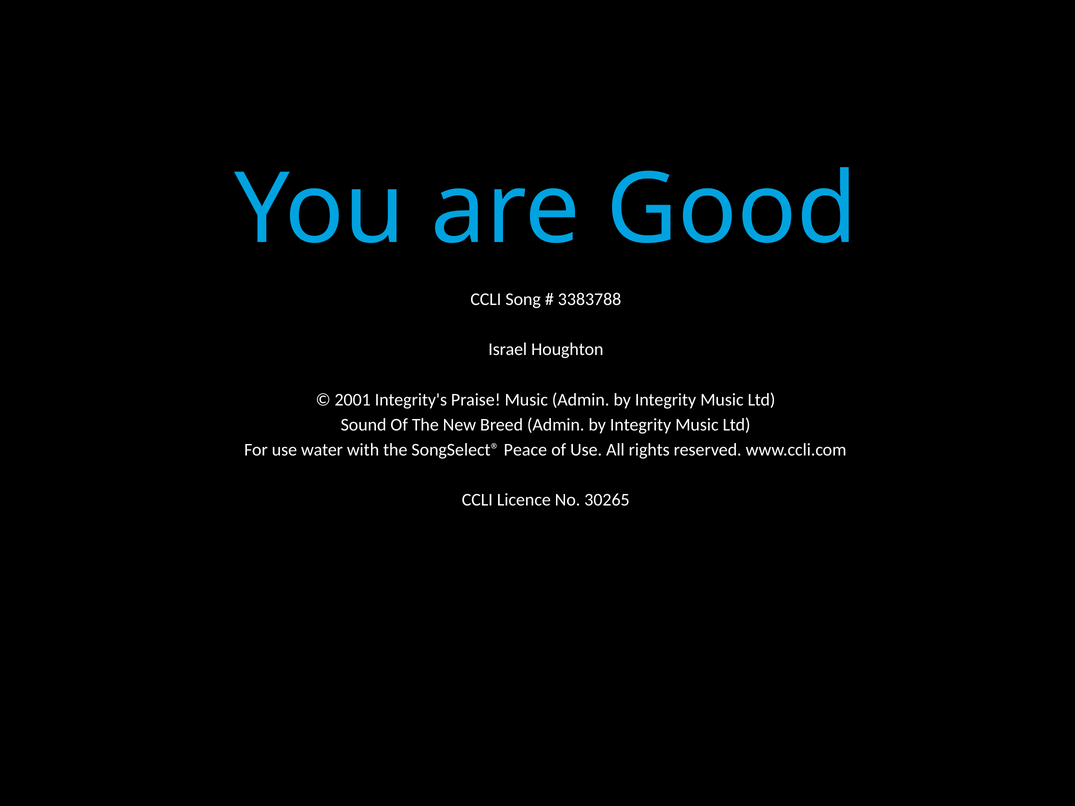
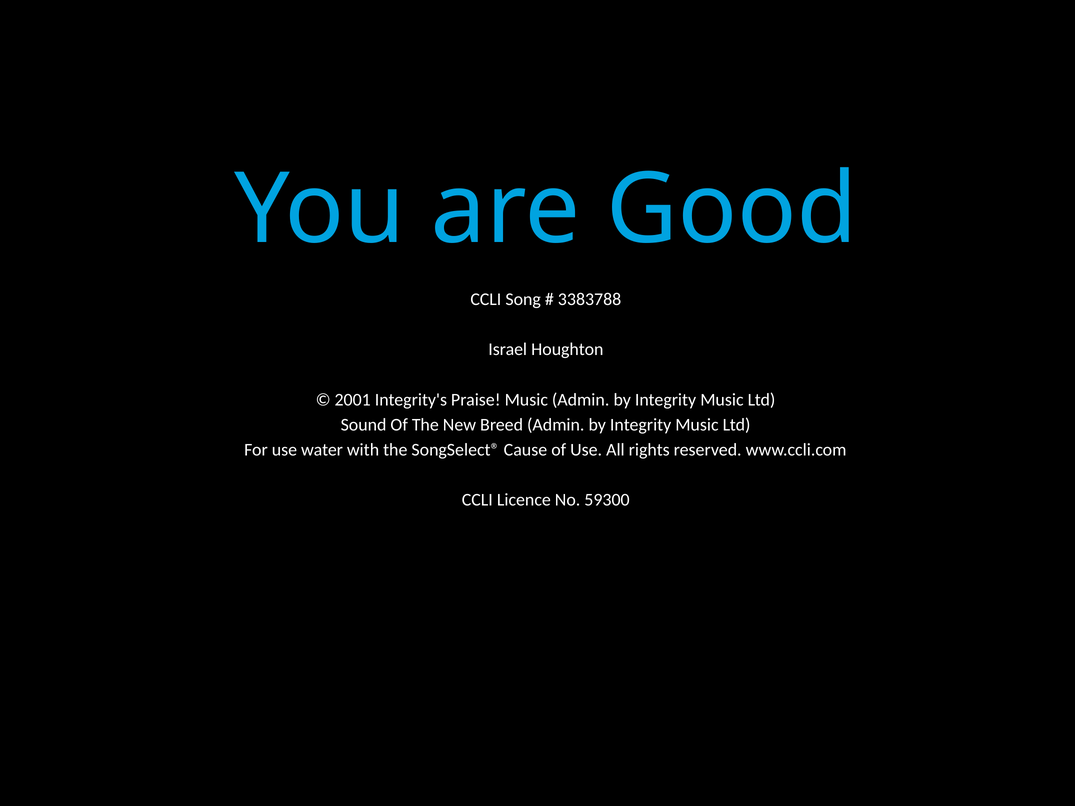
Peace: Peace -> Cause (525, 450)
30265: 30265 -> 59300 (607, 500)
